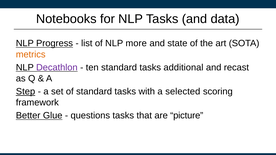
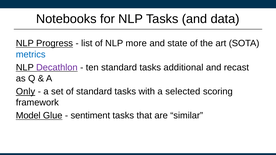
metrics colour: orange -> blue (31, 54)
Step: Step -> Only (26, 92)
Better: Better -> Model (28, 116)
questions: questions -> sentiment (90, 116)
picture: picture -> similar (187, 116)
